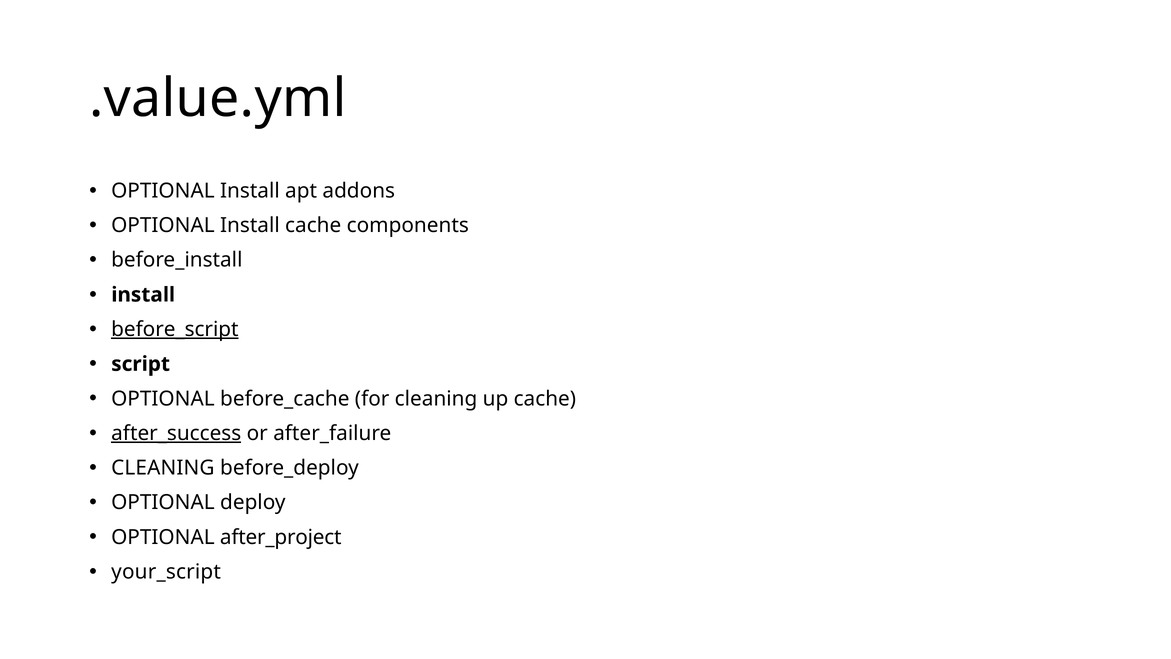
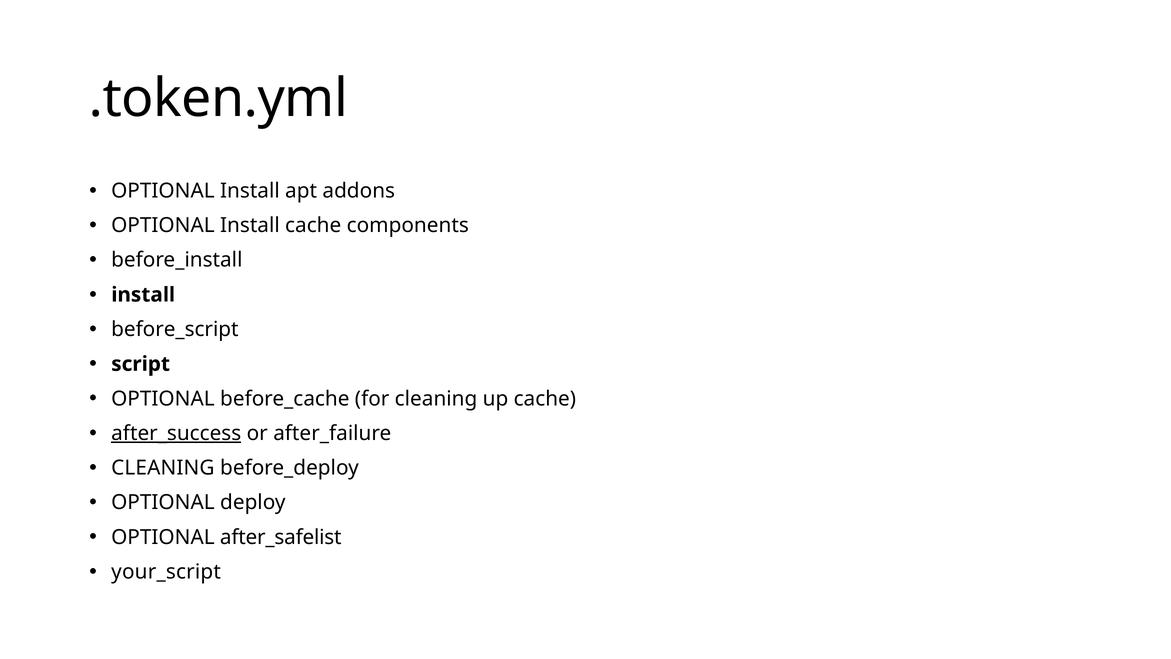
.value.yml: .value.yml -> .token.yml (218, 98)
before_script underline: present -> none (175, 329)
after_project: after_project -> after_safelist (281, 537)
